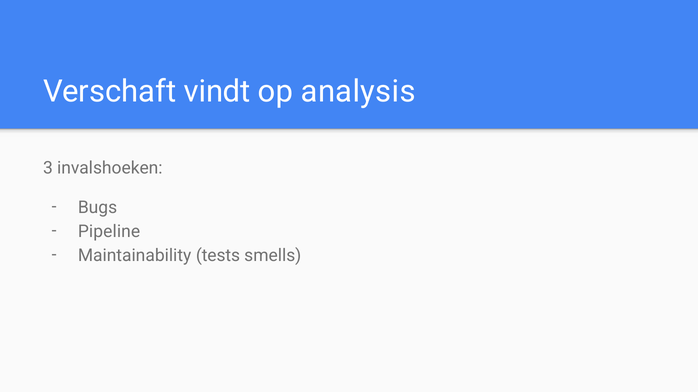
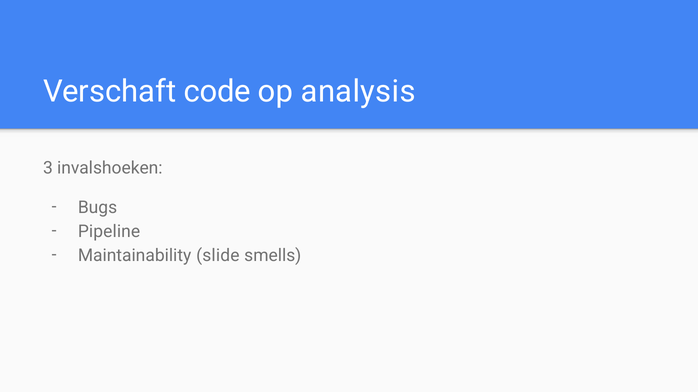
vindt: vindt -> code (217, 92)
tests: tests -> slide (218, 256)
